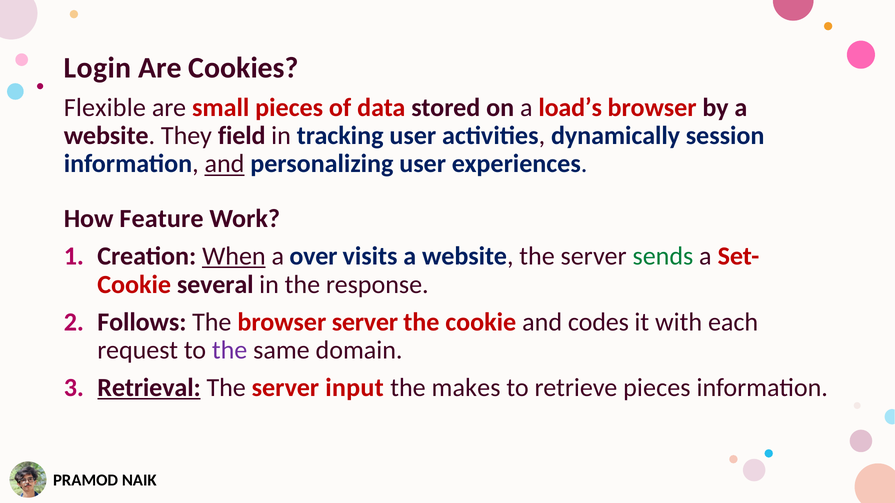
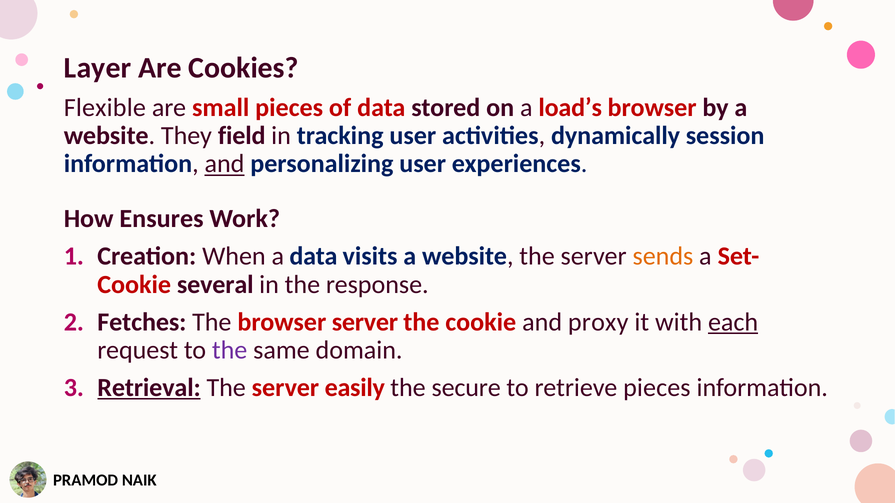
Login: Login -> Layer (98, 68)
Feature: Feature -> Ensures (162, 219)
When underline: present -> none (234, 256)
a over: over -> data (313, 256)
sends colour: green -> orange (663, 256)
Follows: Follows -> Fetches (142, 322)
codes: codes -> proxy (598, 322)
each underline: none -> present (733, 322)
input: input -> easily (355, 388)
makes: makes -> secure (466, 388)
